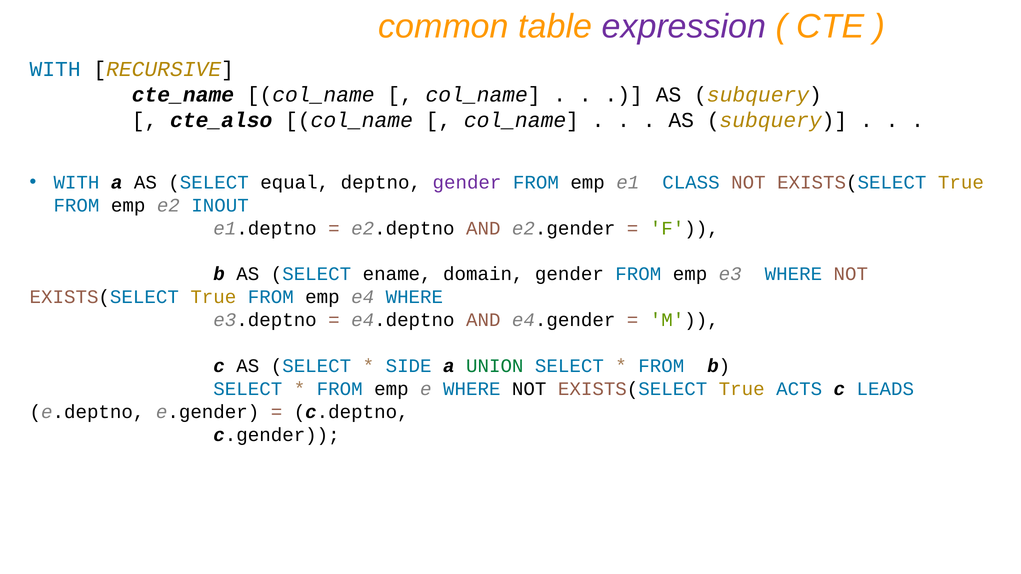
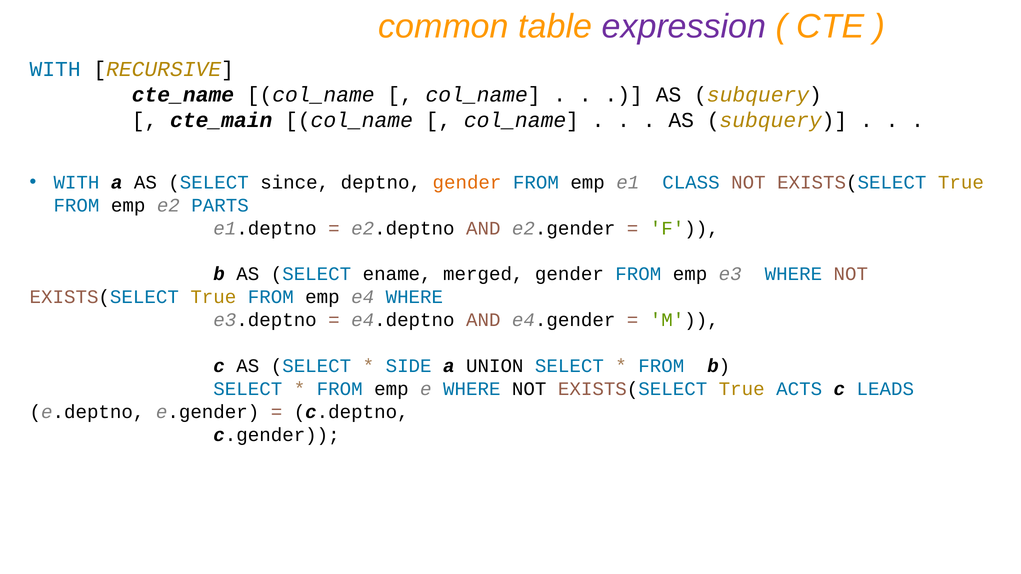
cte_also: cte_also -> cte_main (221, 120)
equal: equal -> since (295, 182)
gender colour: purple -> orange (467, 182)
INOUT: INOUT -> PARTS (220, 205)
domain: domain -> merged (483, 274)
UNION colour: green -> black (495, 366)
